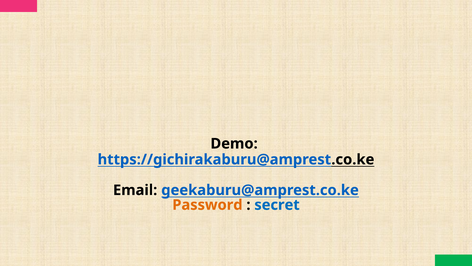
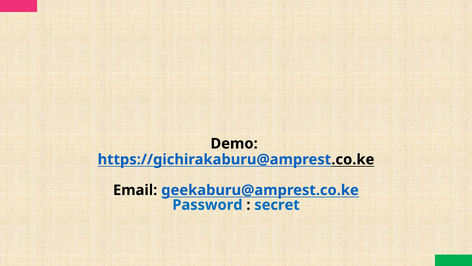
Password colour: orange -> blue (207, 205)
